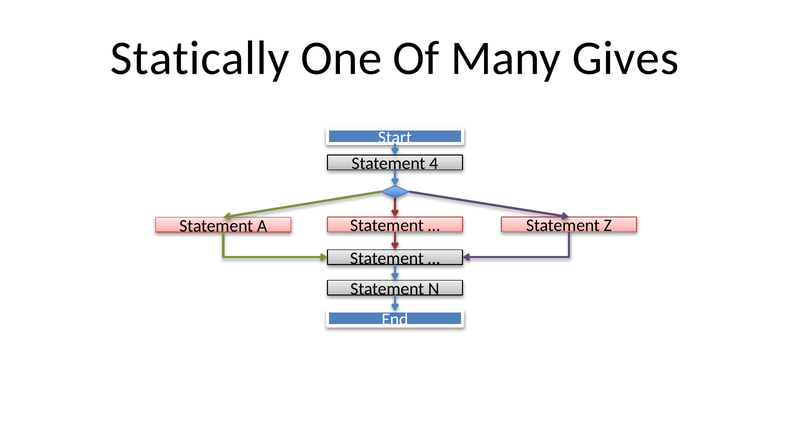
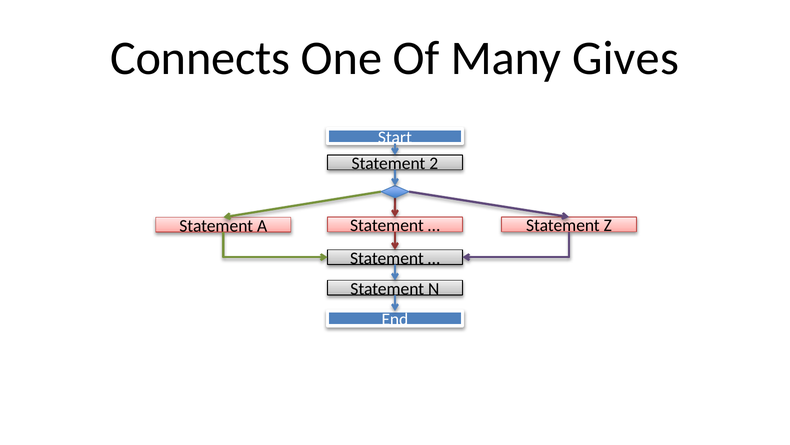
Statically: Statically -> Connects (200, 58)
4: 4 -> 2 (434, 163)
